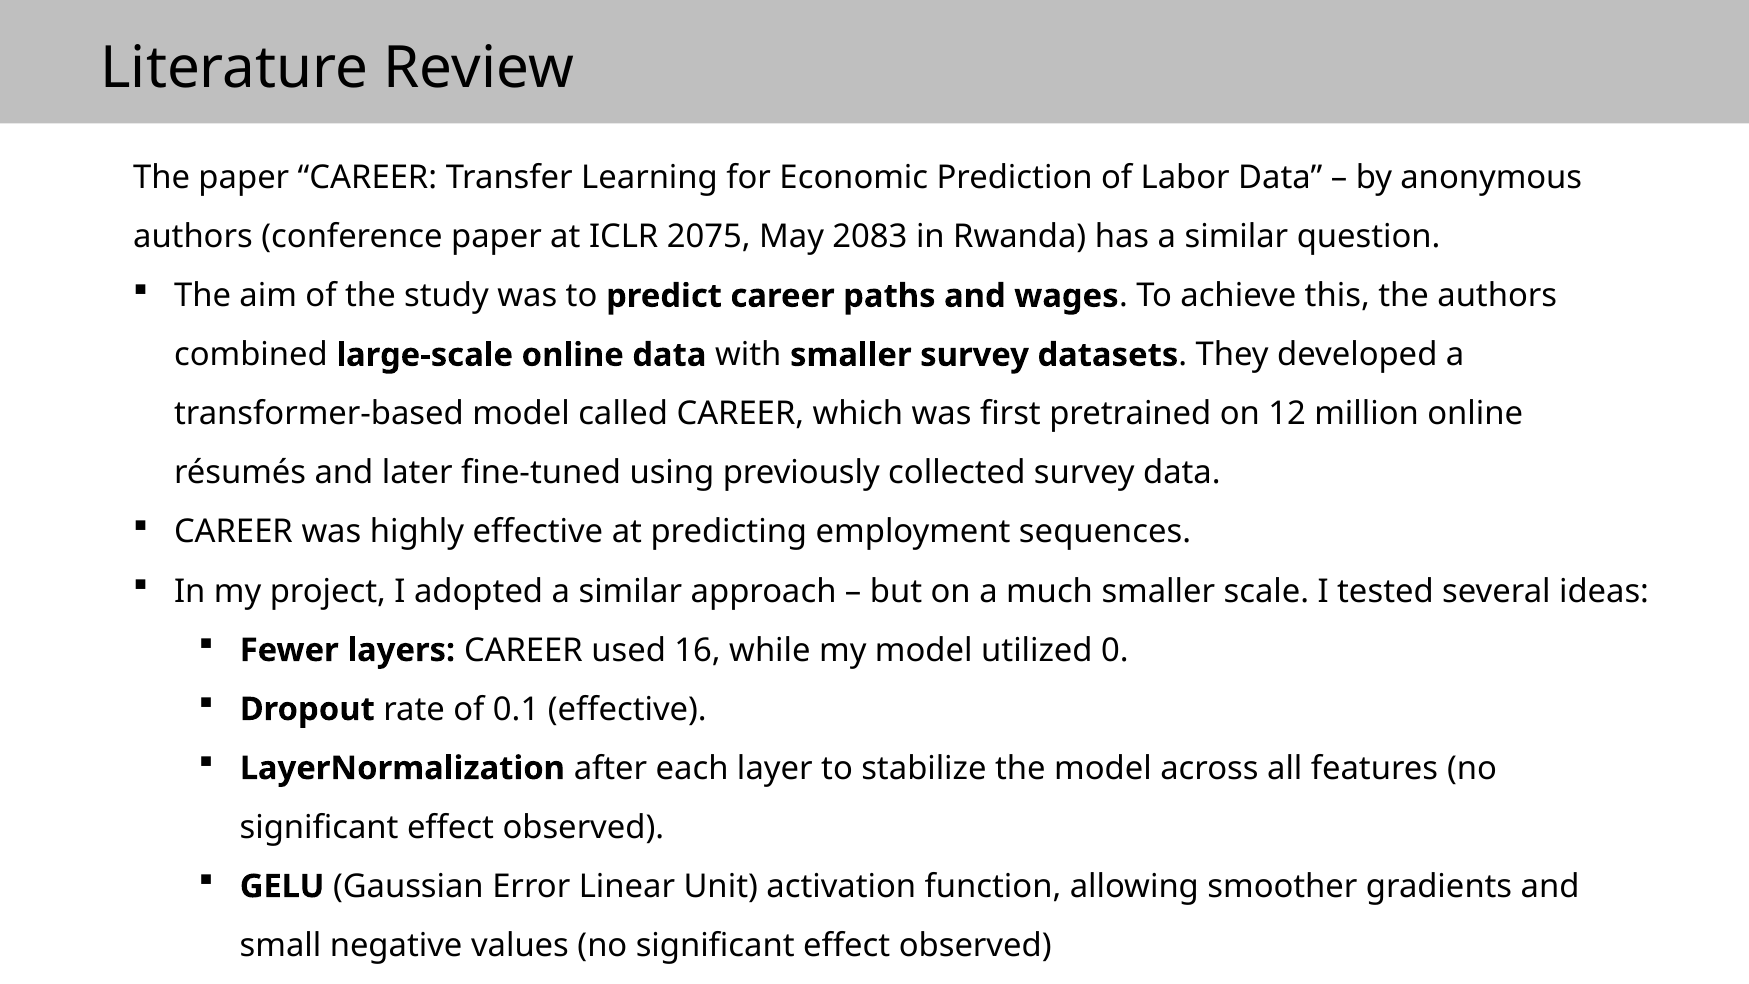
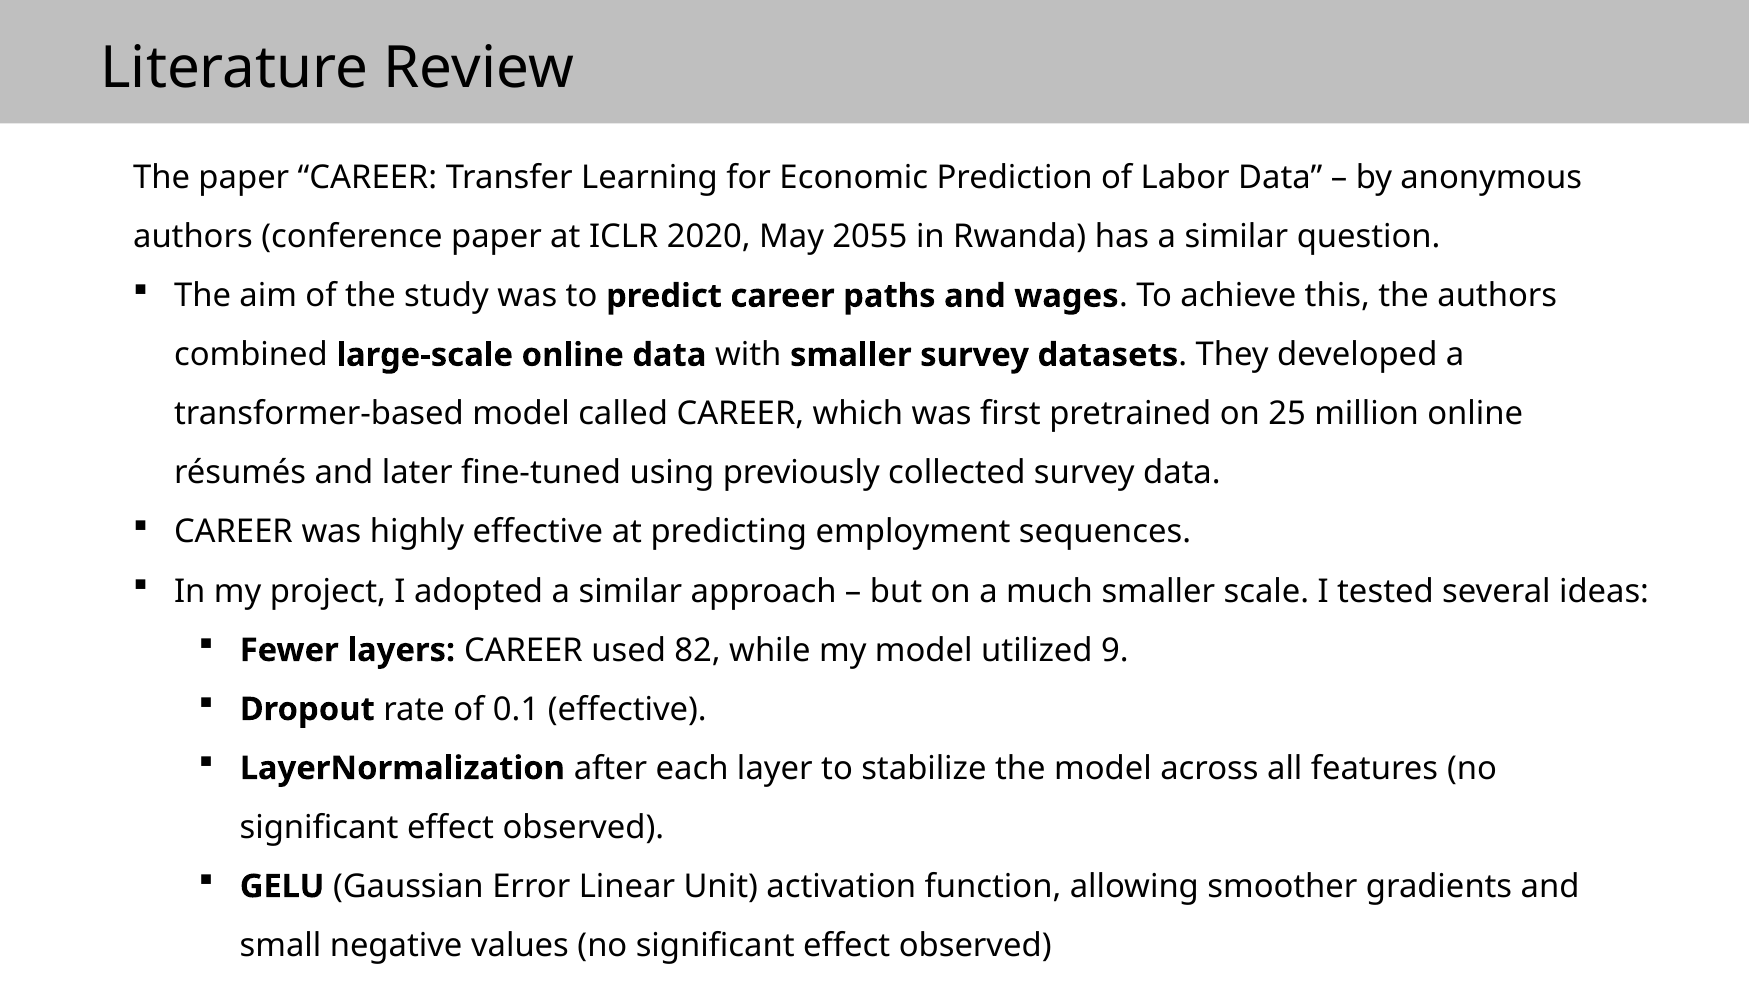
2075: 2075 -> 2020 (709, 237)
2083: 2083 -> 2055 (870, 237)
12: 12 -> 25 (1287, 414)
16: 16 -> 82 (698, 650)
0: 0 -> 9 (1115, 650)
